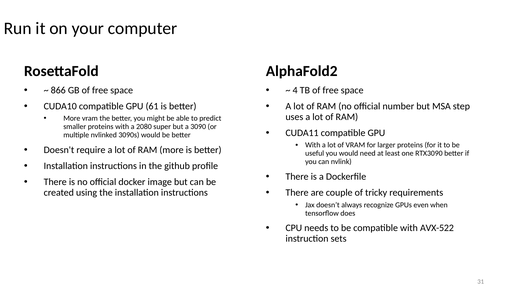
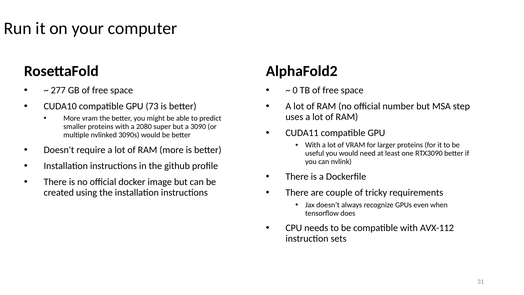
866: 866 -> 277 (58, 90)
4: 4 -> 0 (295, 90)
61: 61 -> 73 (152, 106)
AVX-522: AVX-522 -> AVX-112 (437, 228)
